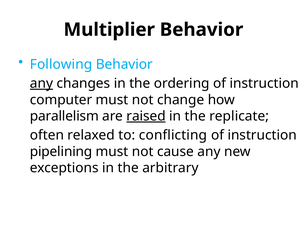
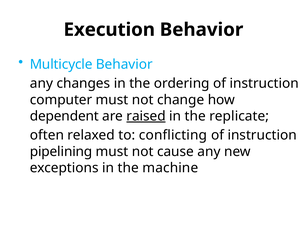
Multiplier: Multiplier -> Execution (109, 30)
Following: Following -> Multicycle (61, 64)
any underline: present -> none (41, 84)
parallelism: parallelism -> dependent (64, 116)
arbitrary: arbitrary -> machine (170, 168)
